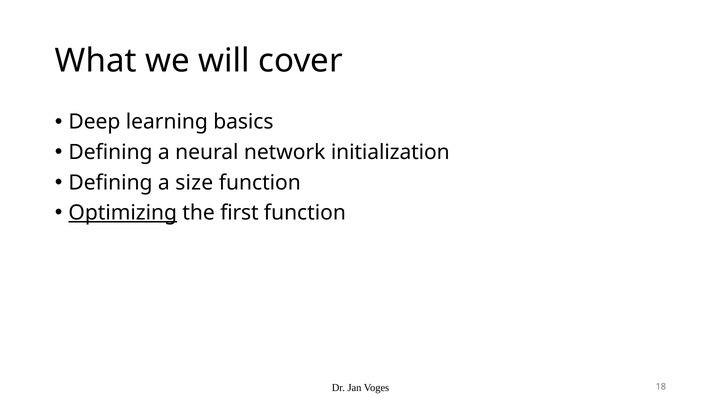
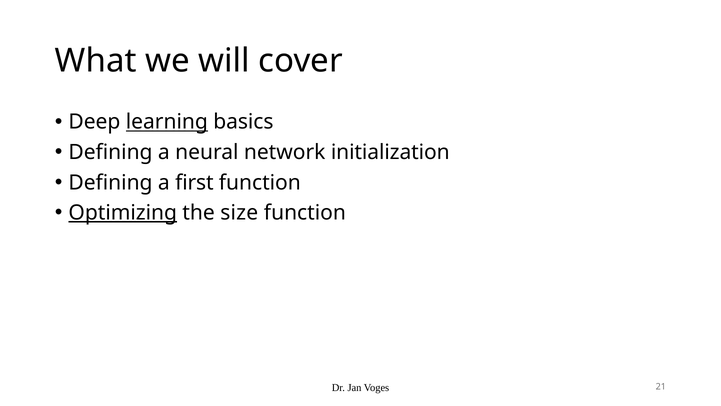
learning underline: none -> present (167, 122)
size: size -> first (194, 182)
first: first -> size (239, 213)
18: 18 -> 21 (661, 387)
